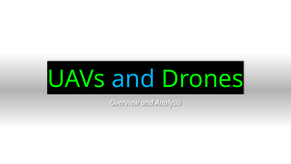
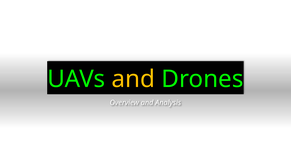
and colour: light blue -> yellow (133, 79)
